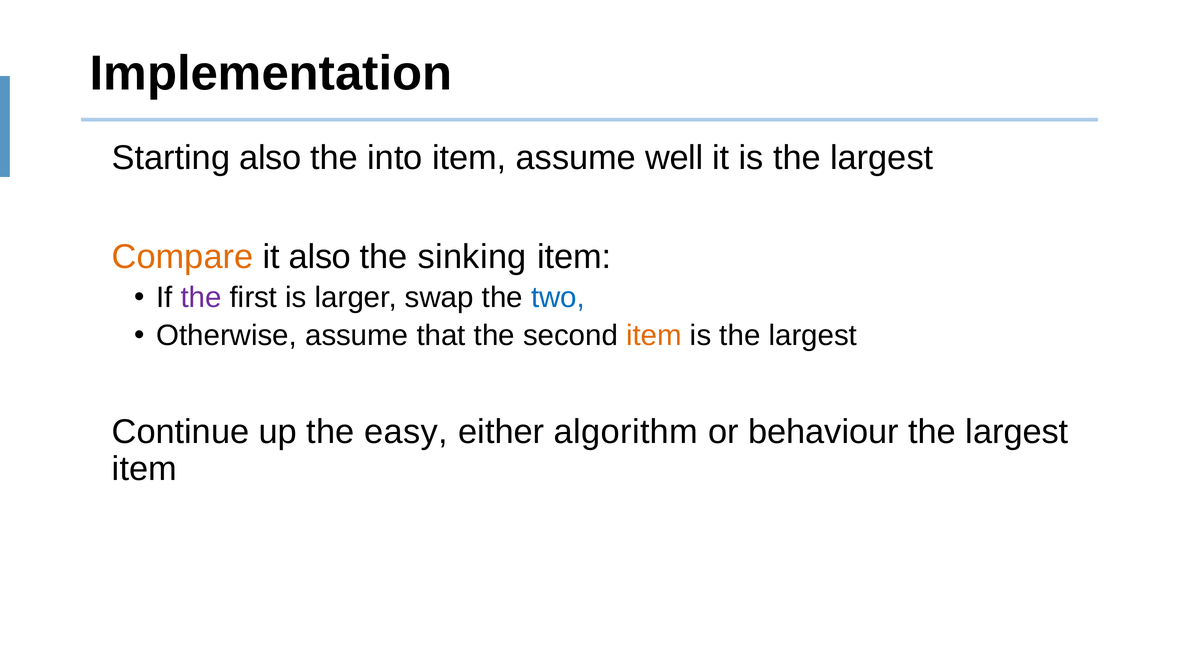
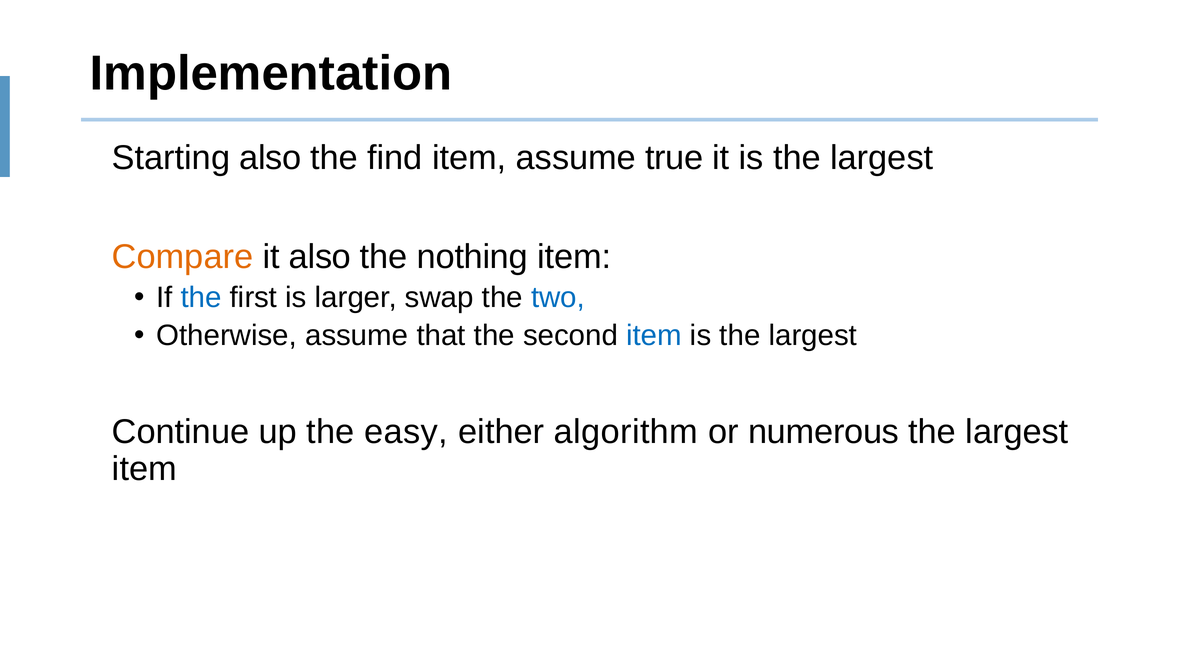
into: into -> find (395, 158)
well: well -> true (674, 158)
sinking: sinking -> nothing (472, 257)
the colour: purple -> blue (201, 298)
item colour: orange -> blue (654, 336)
behaviour: behaviour -> numerous (824, 432)
